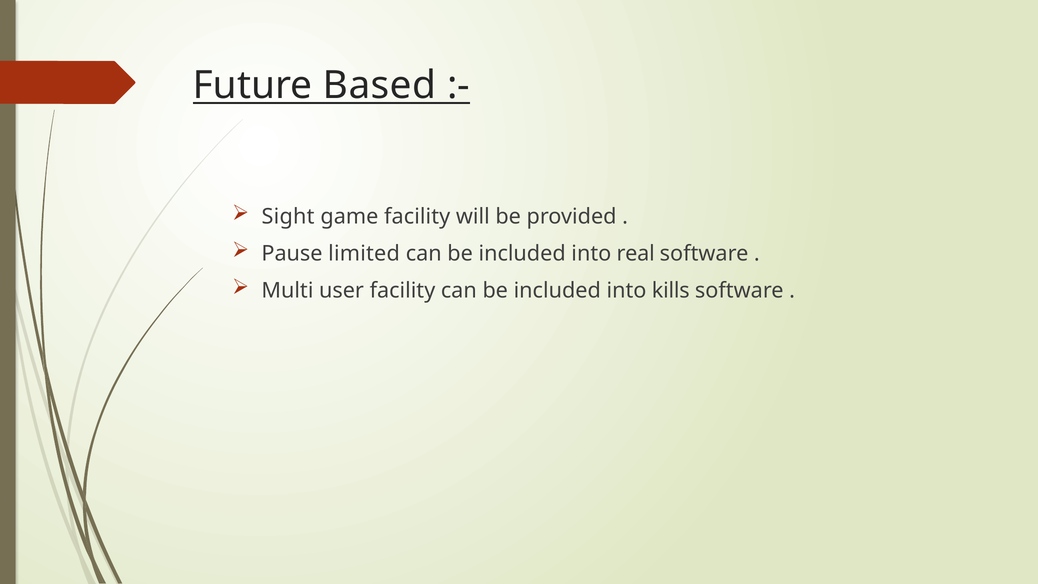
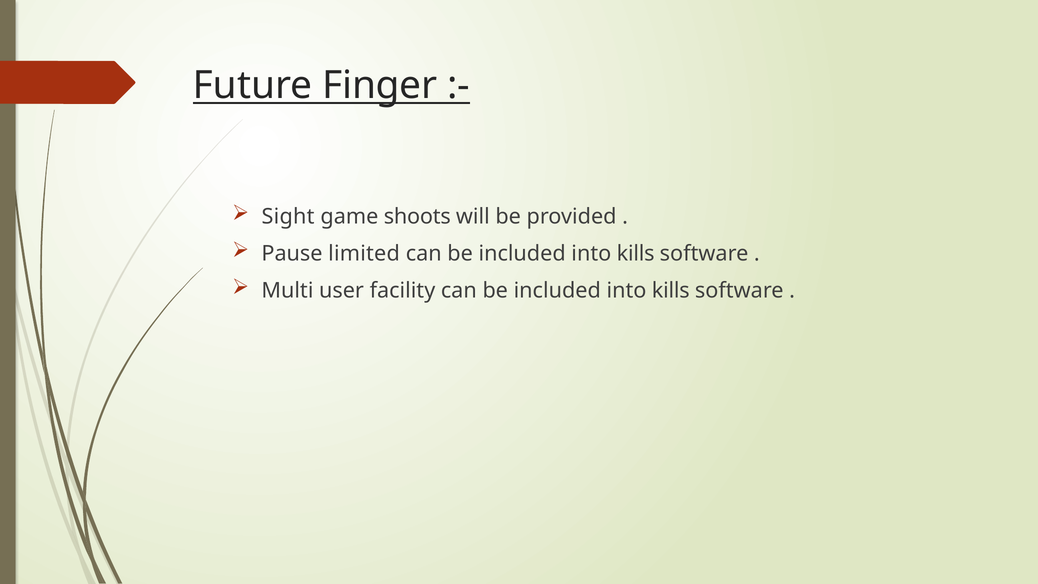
Based: Based -> Finger (380, 85)
game facility: facility -> shoots (417, 217)
real: real -> kills (636, 254)
